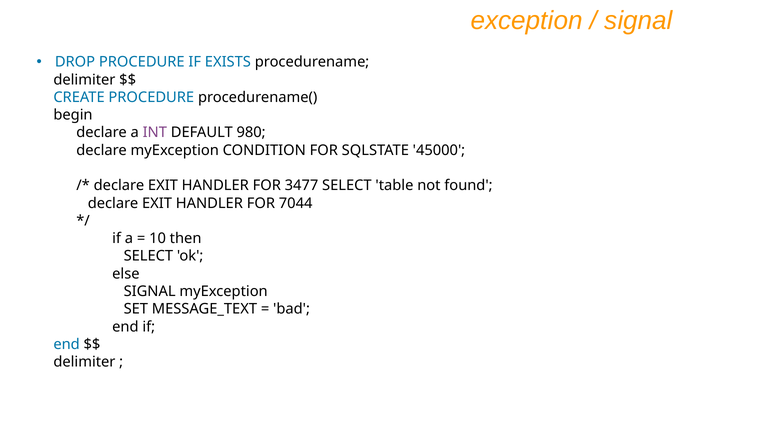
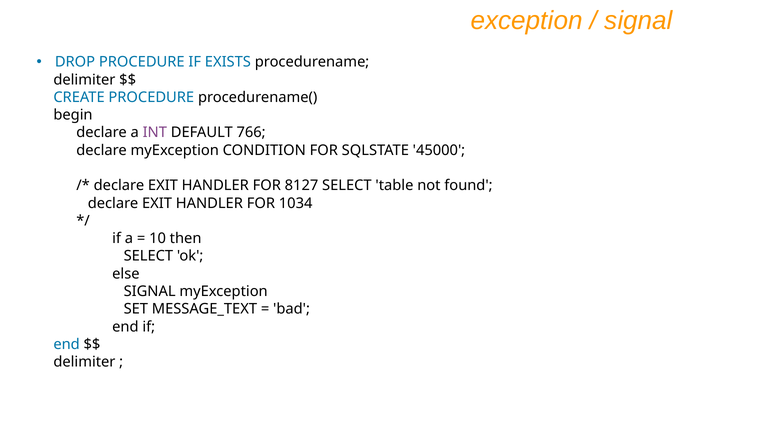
980: 980 -> 766 (251, 133)
3477: 3477 -> 8127 (302, 186)
7044: 7044 -> 1034 (296, 203)
